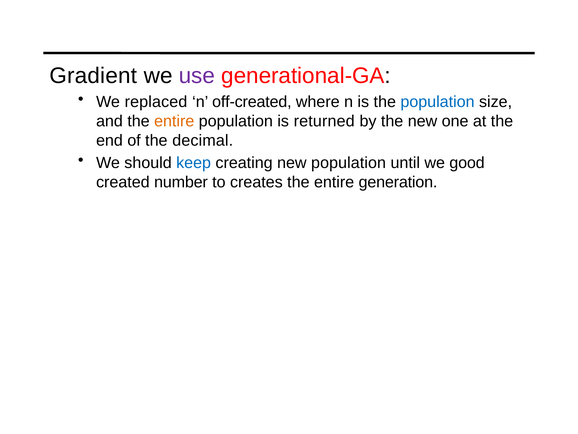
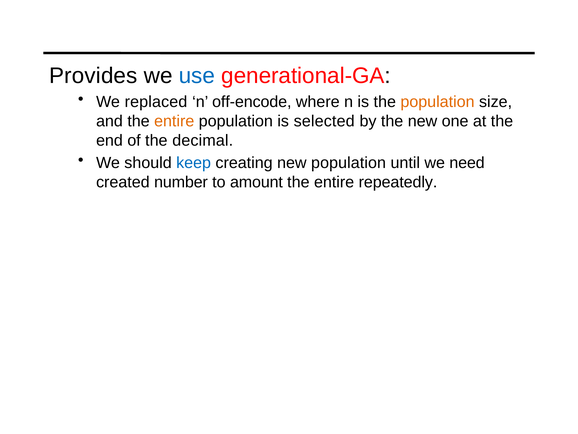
Gradient: Gradient -> Provides (93, 76)
use colour: purple -> blue (197, 76)
off-created: off-created -> off-encode (252, 102)
population colour: blue -> orange (437, 102)
returned: returned -> selected (324, 121)
good: good -> need (467, 163)
creates: creates -> amount (256, 182)
generation: generation -> repeatedly (398, 182)
